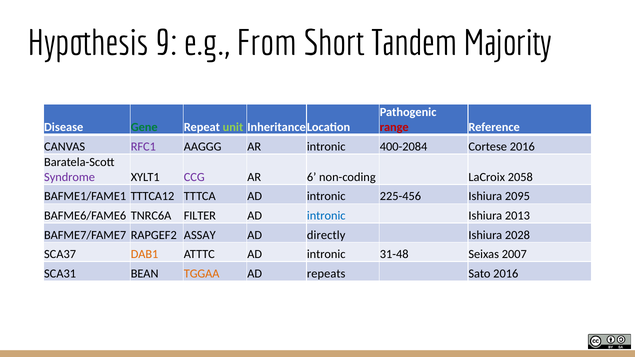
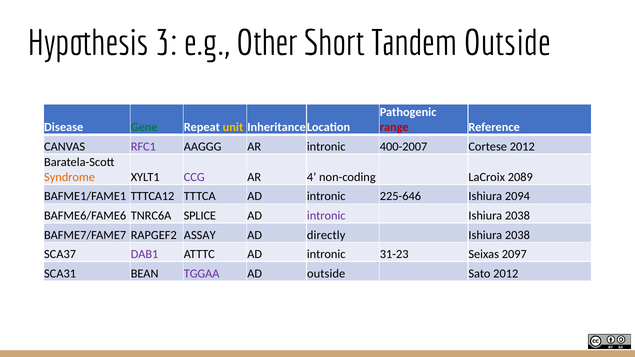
9: 9 -> 3 (167, 44)
From: From -> Other (267, 44)
Tandem Majority: Majority -> Outside (507, 44)
unit colour: light green -> yellow (233, 127)
400-2084: 400-2084 -> 400-2007 (404, 147)
Cortese 2016: 2016 -> 2012 (522, 147)
Syndrome colour: purple -> orange (70, 177)
6: 6 -> 4 (312, 177)
2058: 2058 -> 2089 (520, 177)
225-456: 225-456 -> 225-646 (400, 197)
2095: 2095 -> 2094 (517, 197)
FILTER: FILTER -> SPLICE (200, 216)
intronic colour: blue -> purple (326, 216)
2013: 2013 -> 2038 (517, 216)
2028: 2028 -> 2038 (517, 235)
DAB1 colour: orange -> purple (145, 254)
31-48: 31-48 -> 31-23 (394, 254)
2007: 2007 -> 2097 (514, 254)
TGGAA colour: orange -> purple (202, 274)
AD repeats: repeats -> outside (326, 274)
Sato 2016: 2016 -> 2012 (506, 274)
